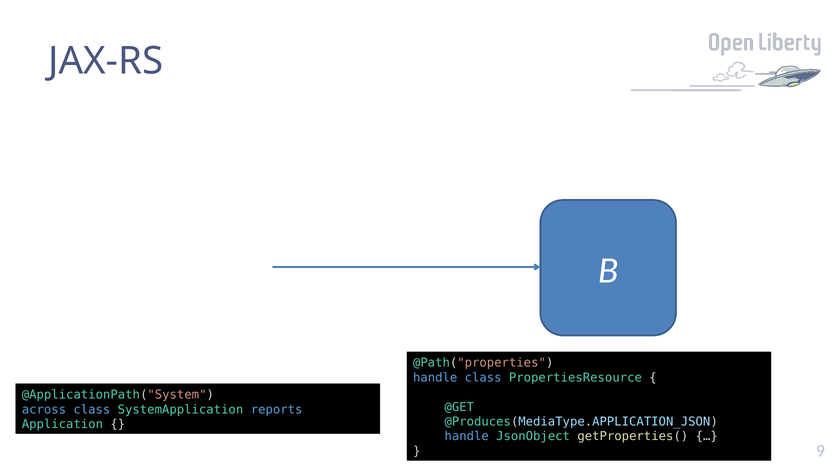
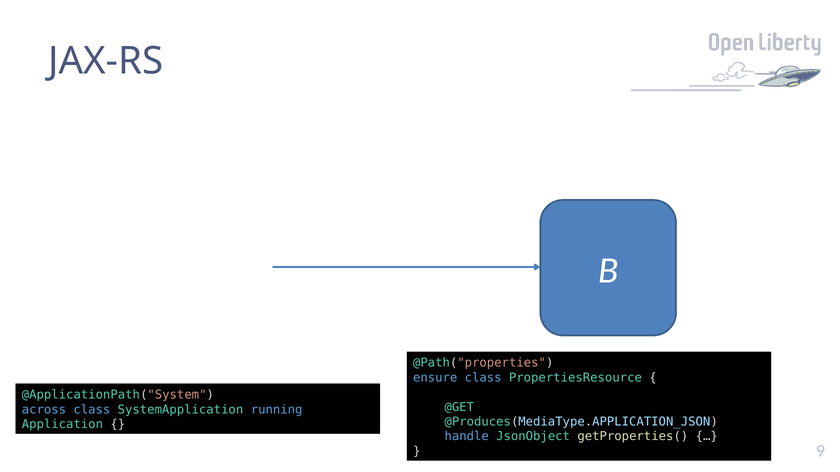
handle: handle -> ensure (435, 378)
reports: reports -> running (277, 410)
